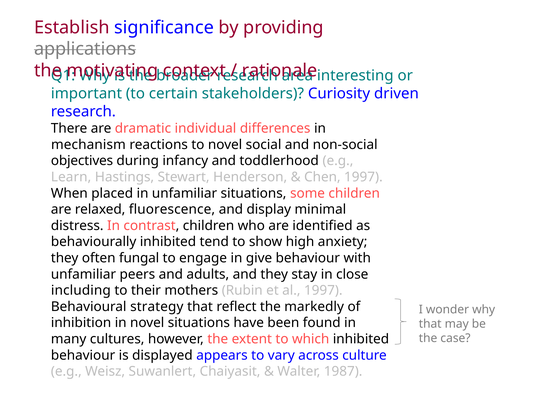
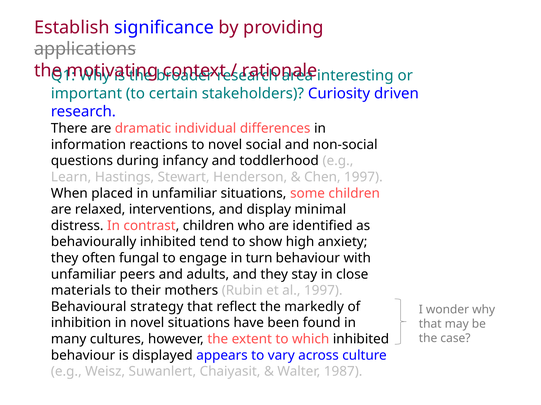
mechanism: mechanism -> information (88, 145)
objectives: objectives -> questions (82, 161)
fluorescence: fluorescence -> interventions (172, 210)
give: give -> turn (259, 259)
including: including -> materials (81, 291)
